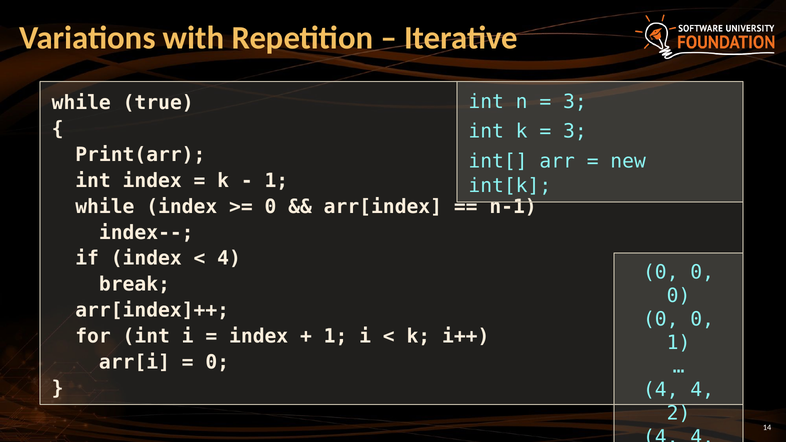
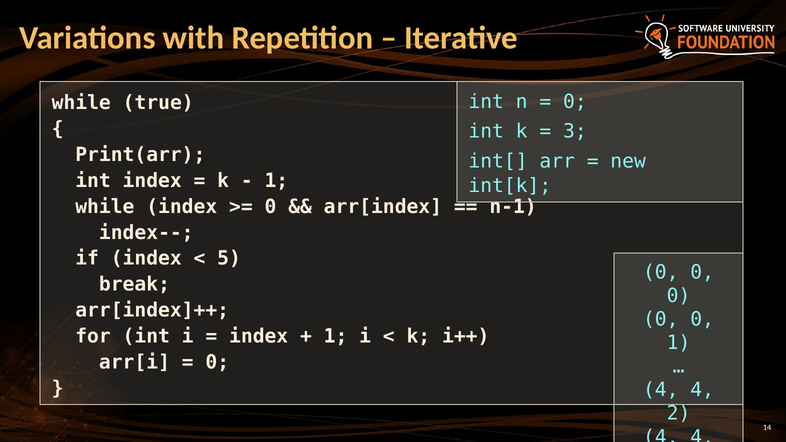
3: 3 -> 0 (575, 102)
4: 4 -> 5 (229, 259)
